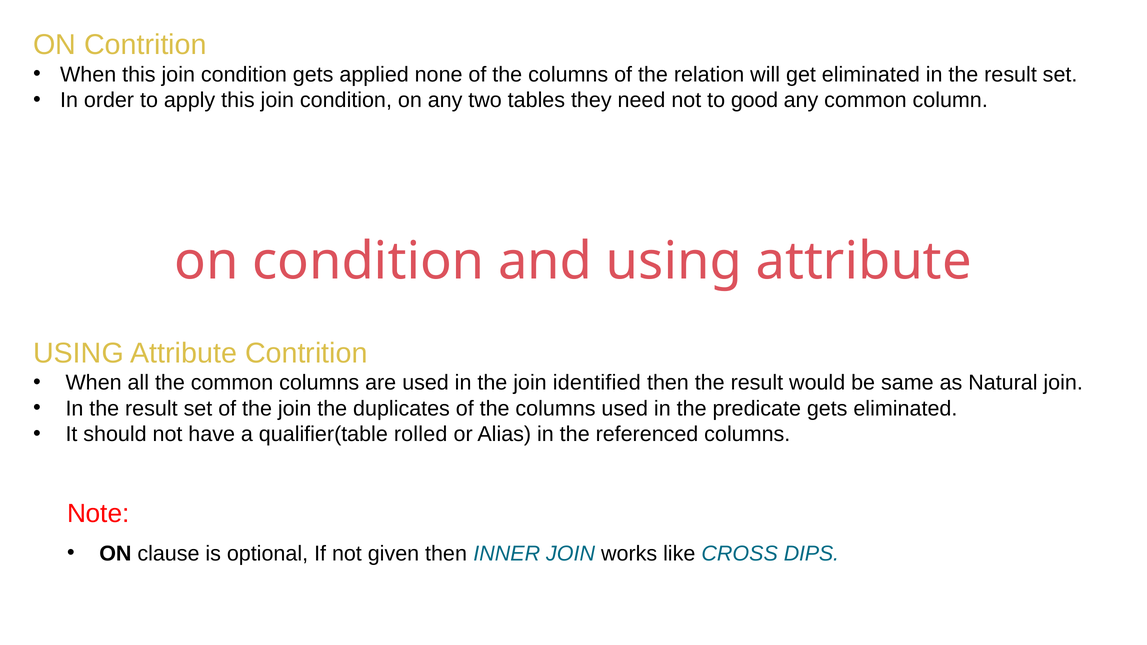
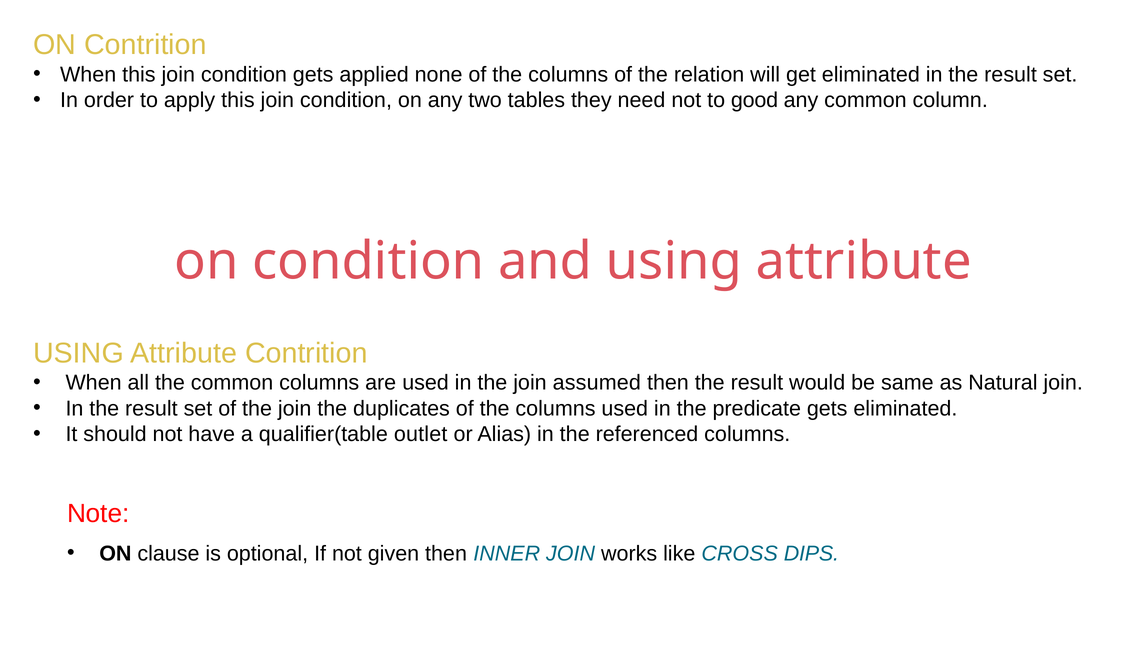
identified: identified -> assumed (597, 383)
rolled: rolled -> outlet (421, 434)
